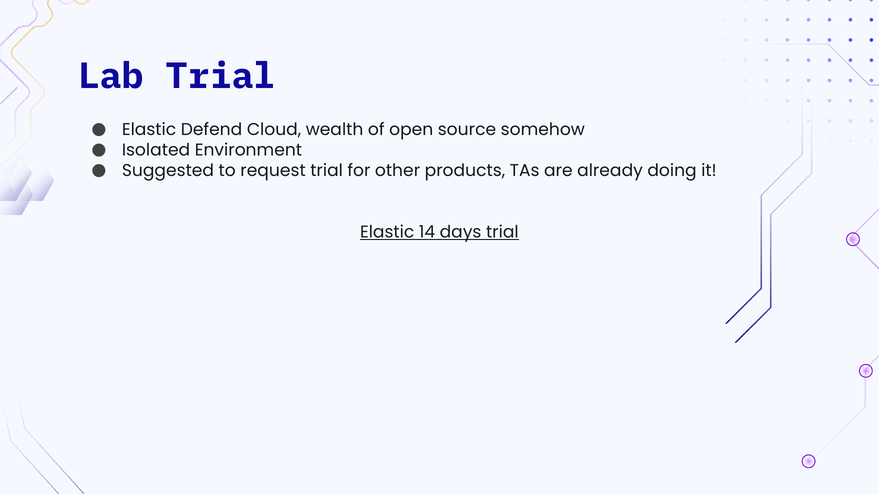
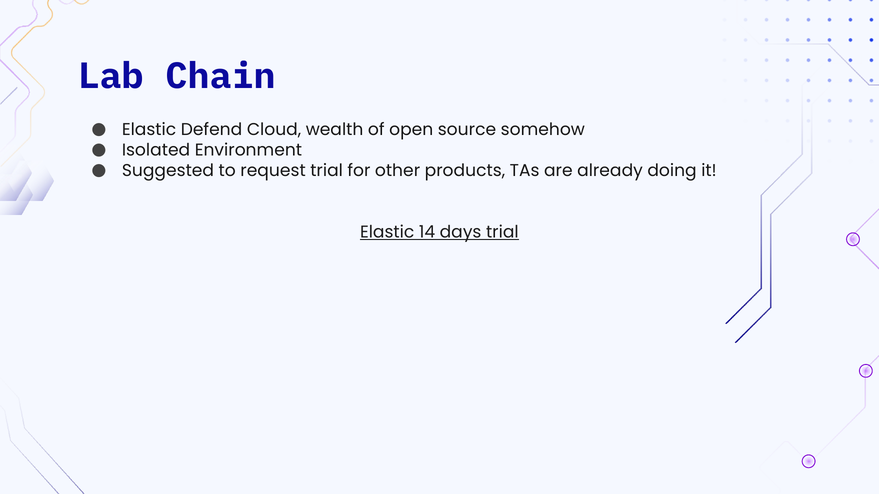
Lab Trial: Trial -> Chain (221, 76)
